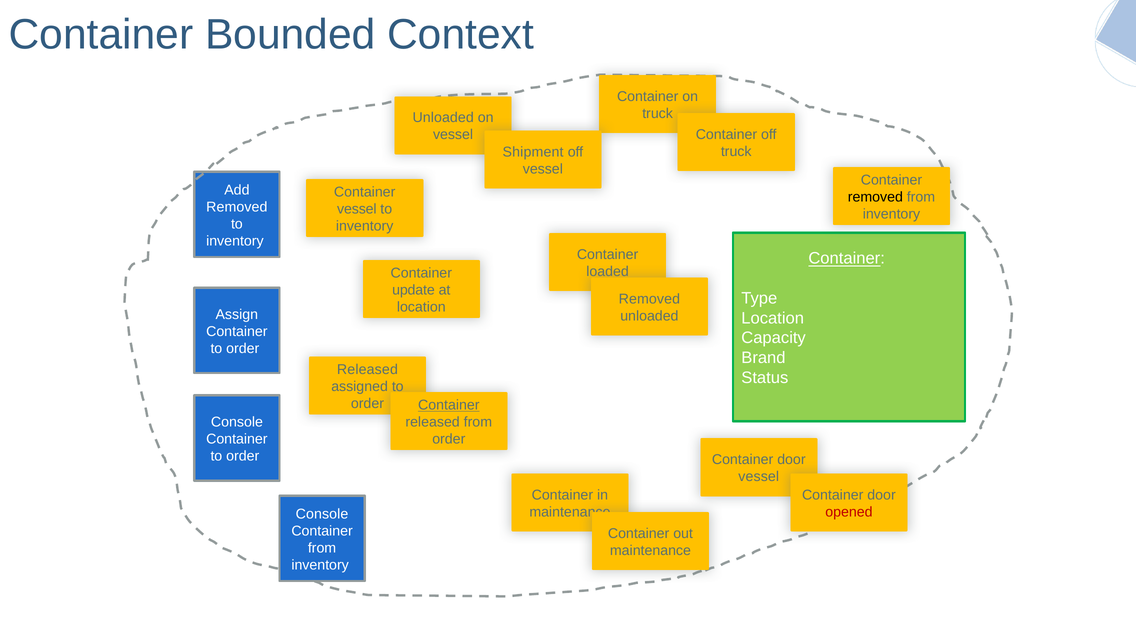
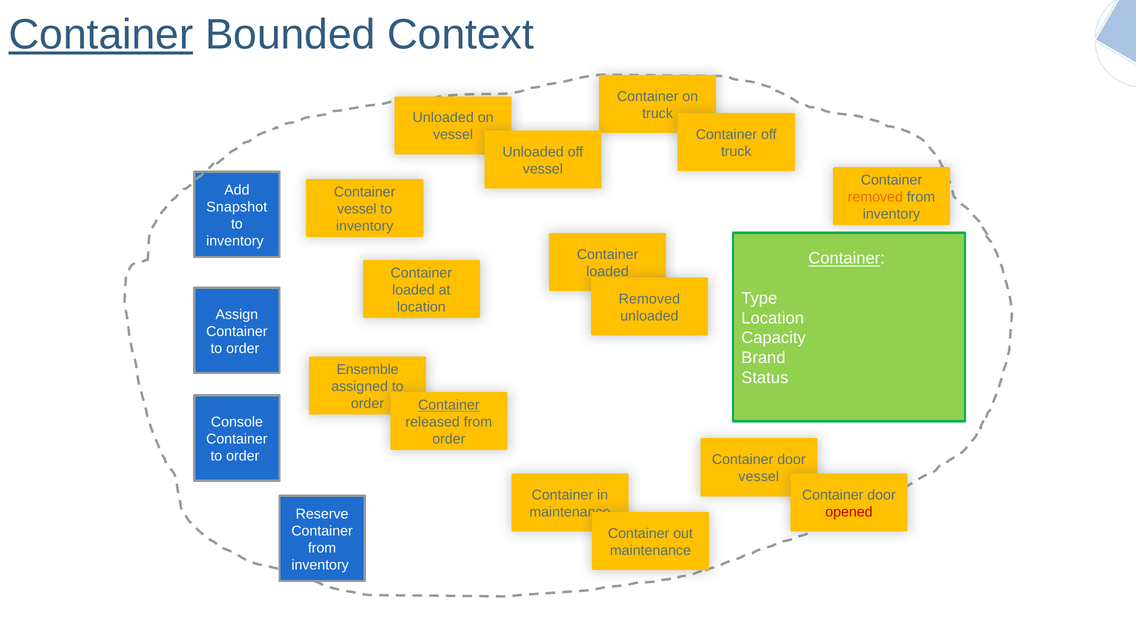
Container underline: none -> present (101, 35)
Shipment: Shipment -> Unloaded (533, 152)
removed colour: black -> orange (875, 197)
Removed: Removed -> Snapshot (237, 207)
update: update -> loaded (413, 290)
Released: Released -> Ensemble (368, 370)
Console: Console -> Reserve (322, 514)
